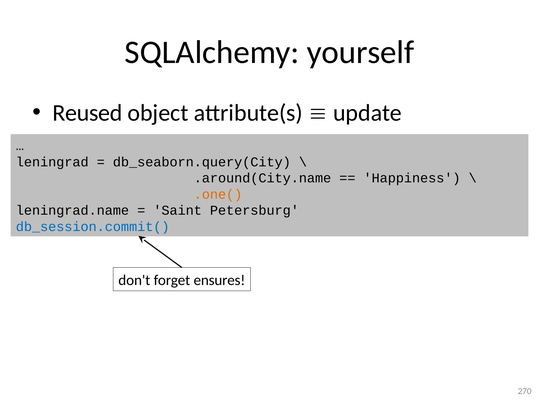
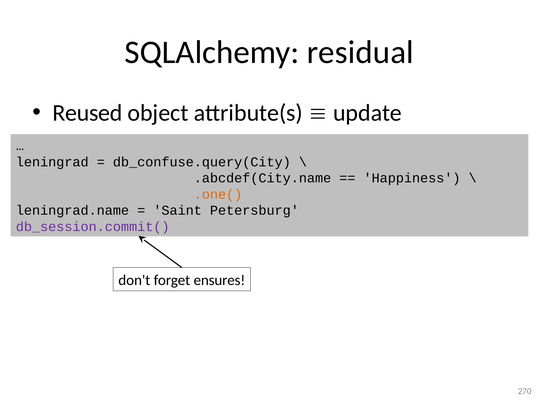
yourself: yourself -> residual (360, 52)
db_seaborn.query(City: db_seaborn.query(City -> db_confuse.query(City (202, 162)
.around(City.name: .around(City.name -> .abcdef(City.name (262, 178)
db_session.commit( colour: blue -> purple (93, 227)
